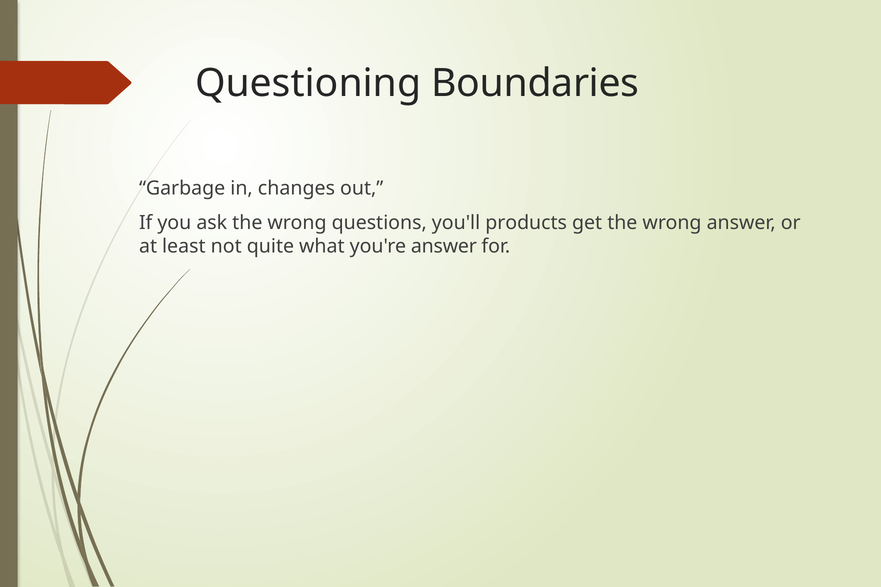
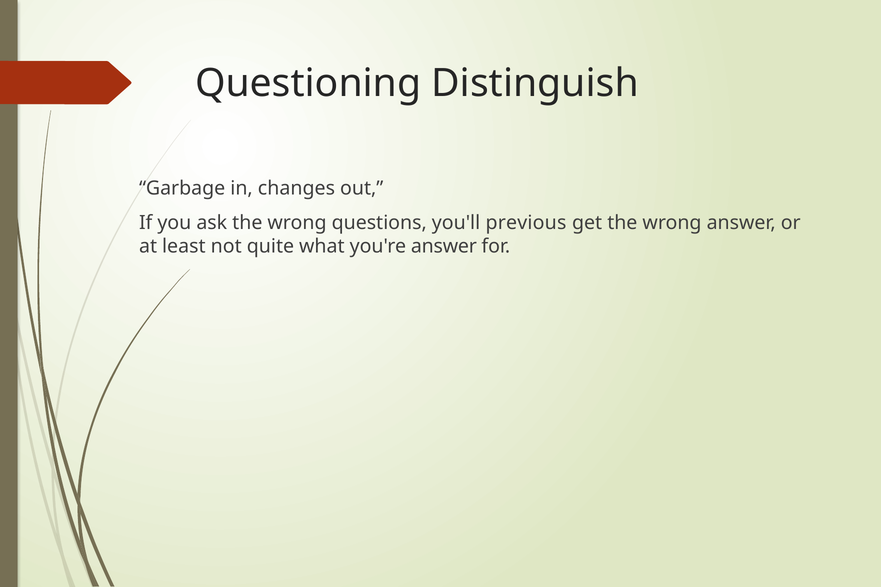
Boundaries: Boundaries -> Distinguish (535, 84)
products: products -> previous (526, 223)
